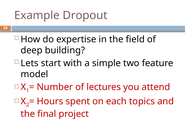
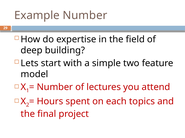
Example Dropout: Dropout -> Number (85, 15)
